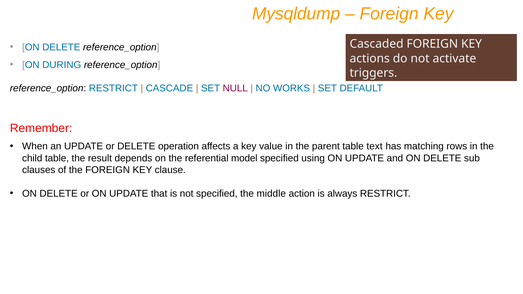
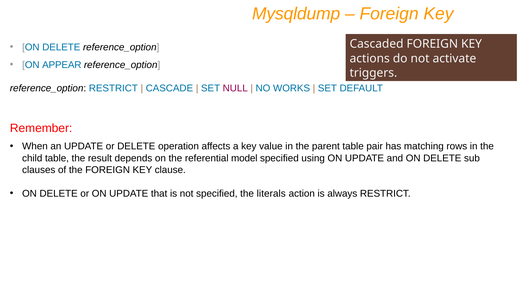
DURING: DURING -> APPEAR (62, 65)
text: text -> pair (375, 146)
middle: middle -> literals (271, 194)
